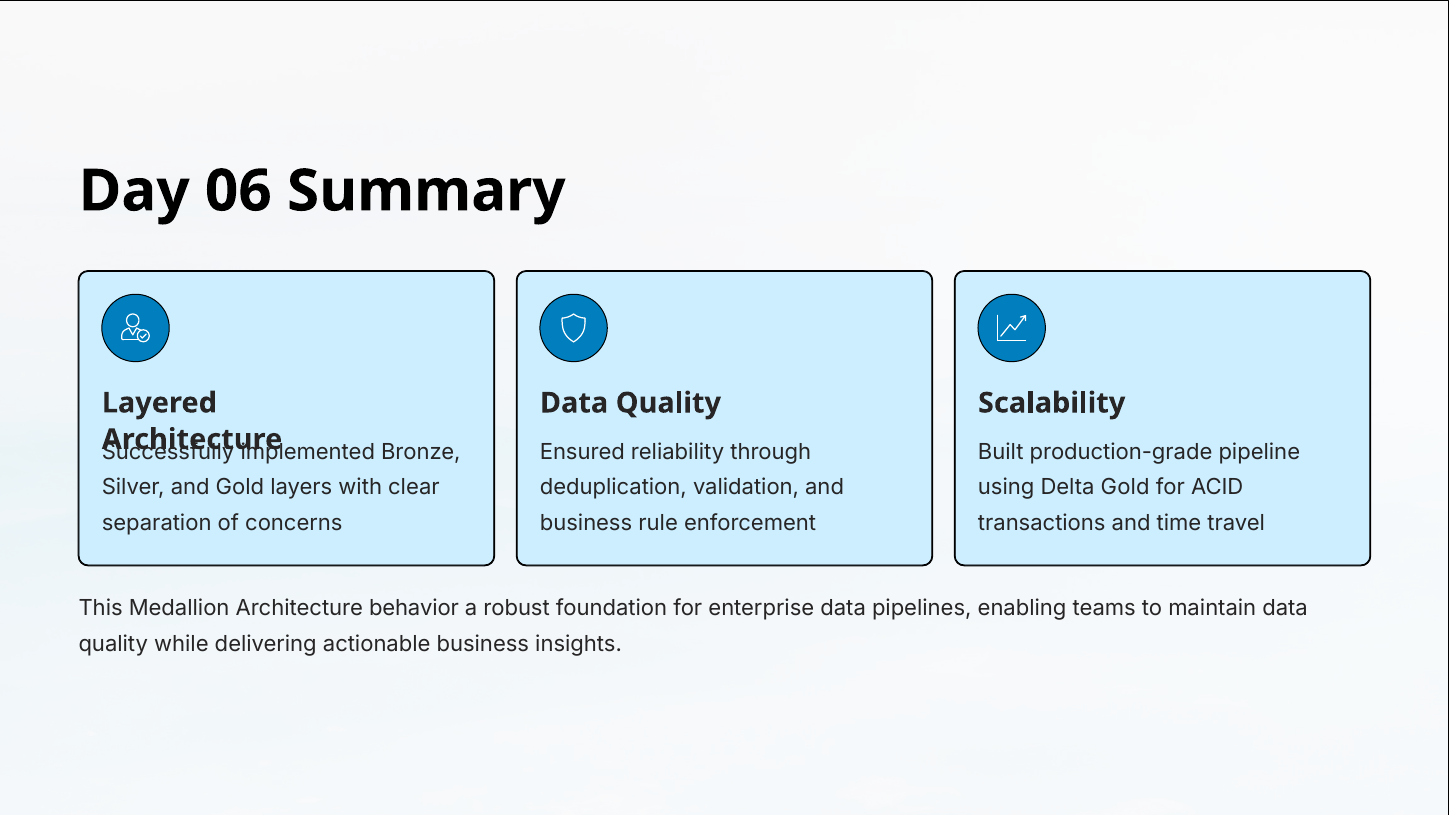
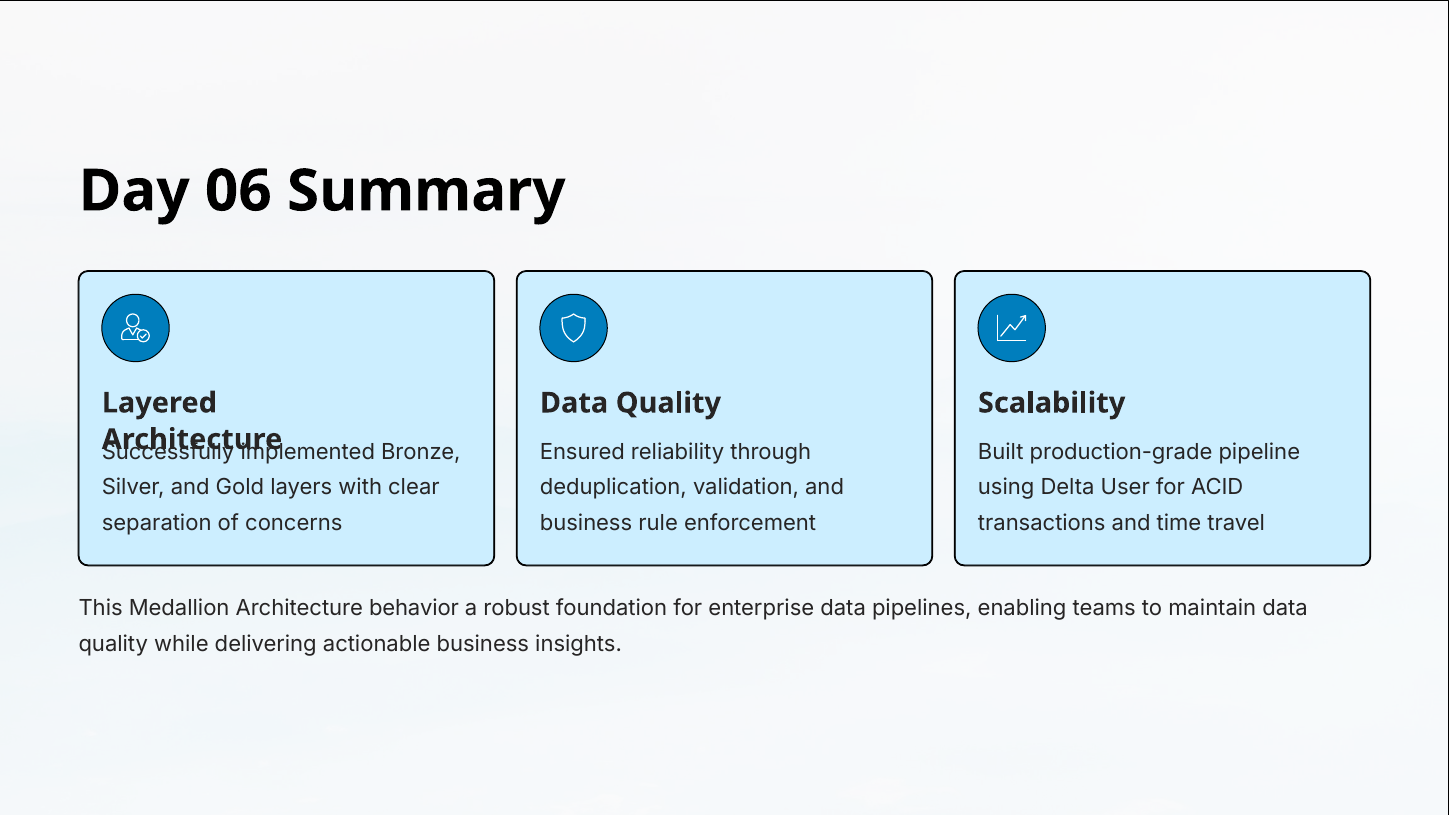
Delta Gold: Gold -> User (1125, 488)
